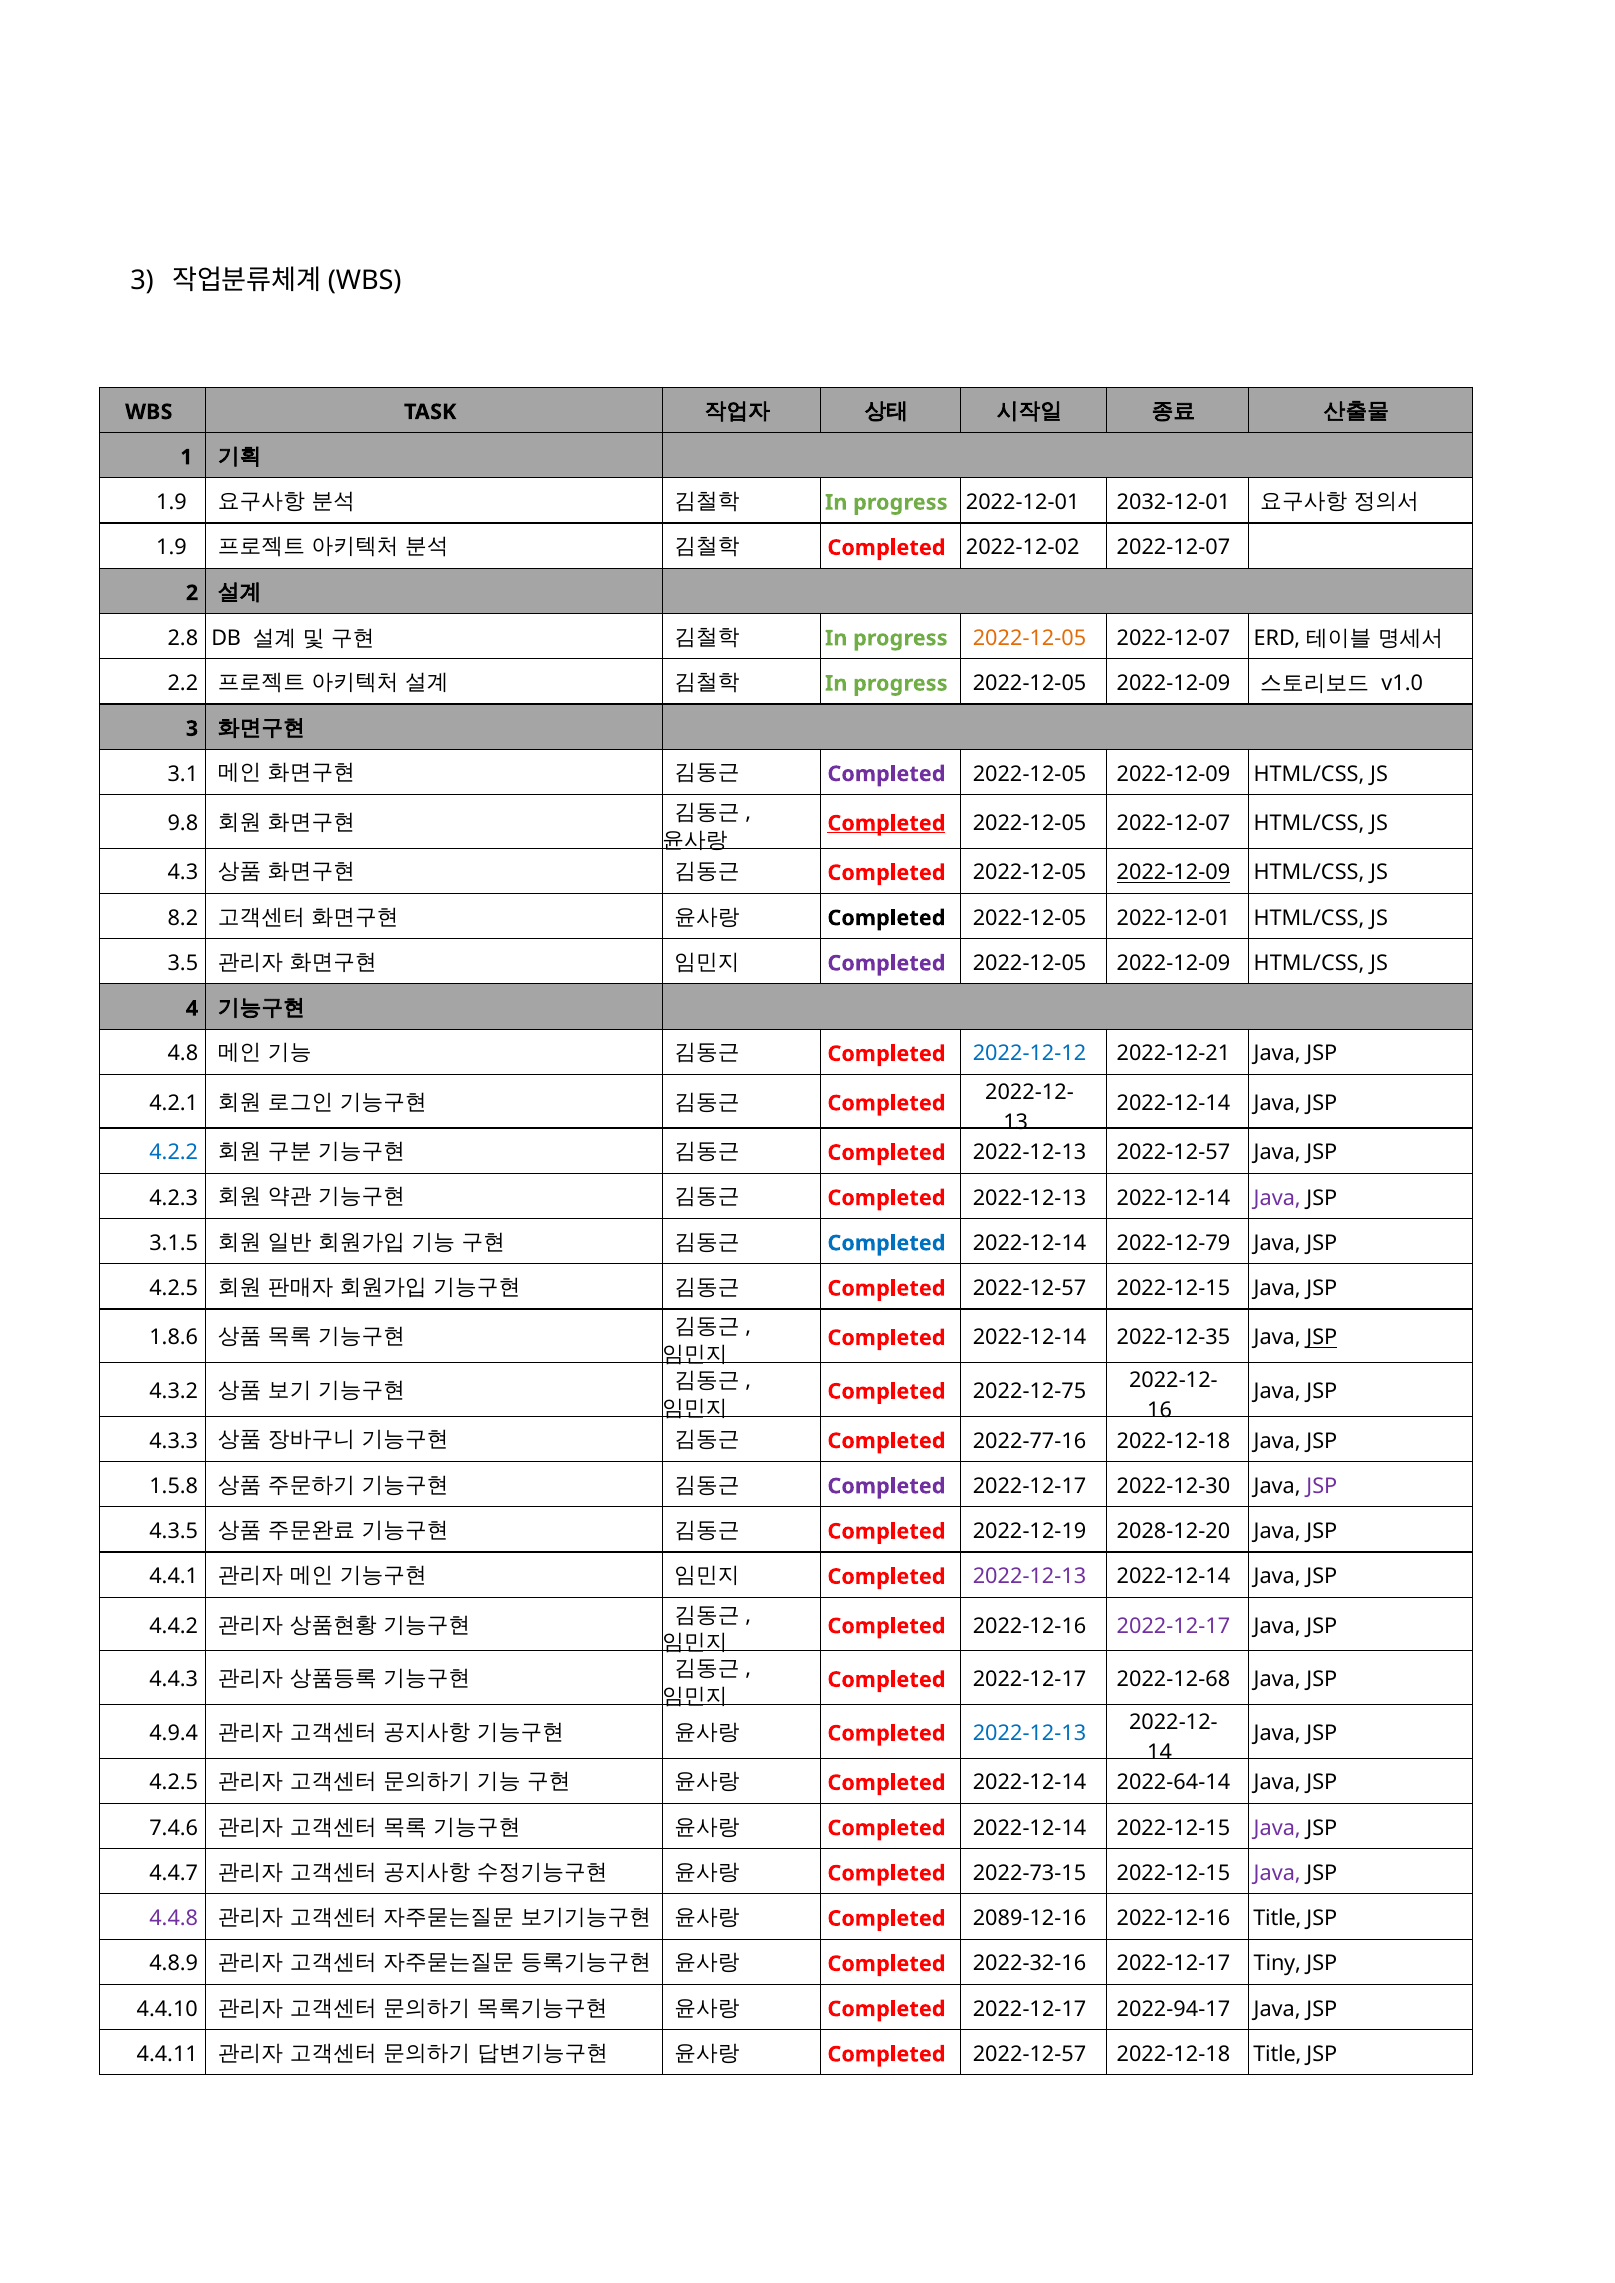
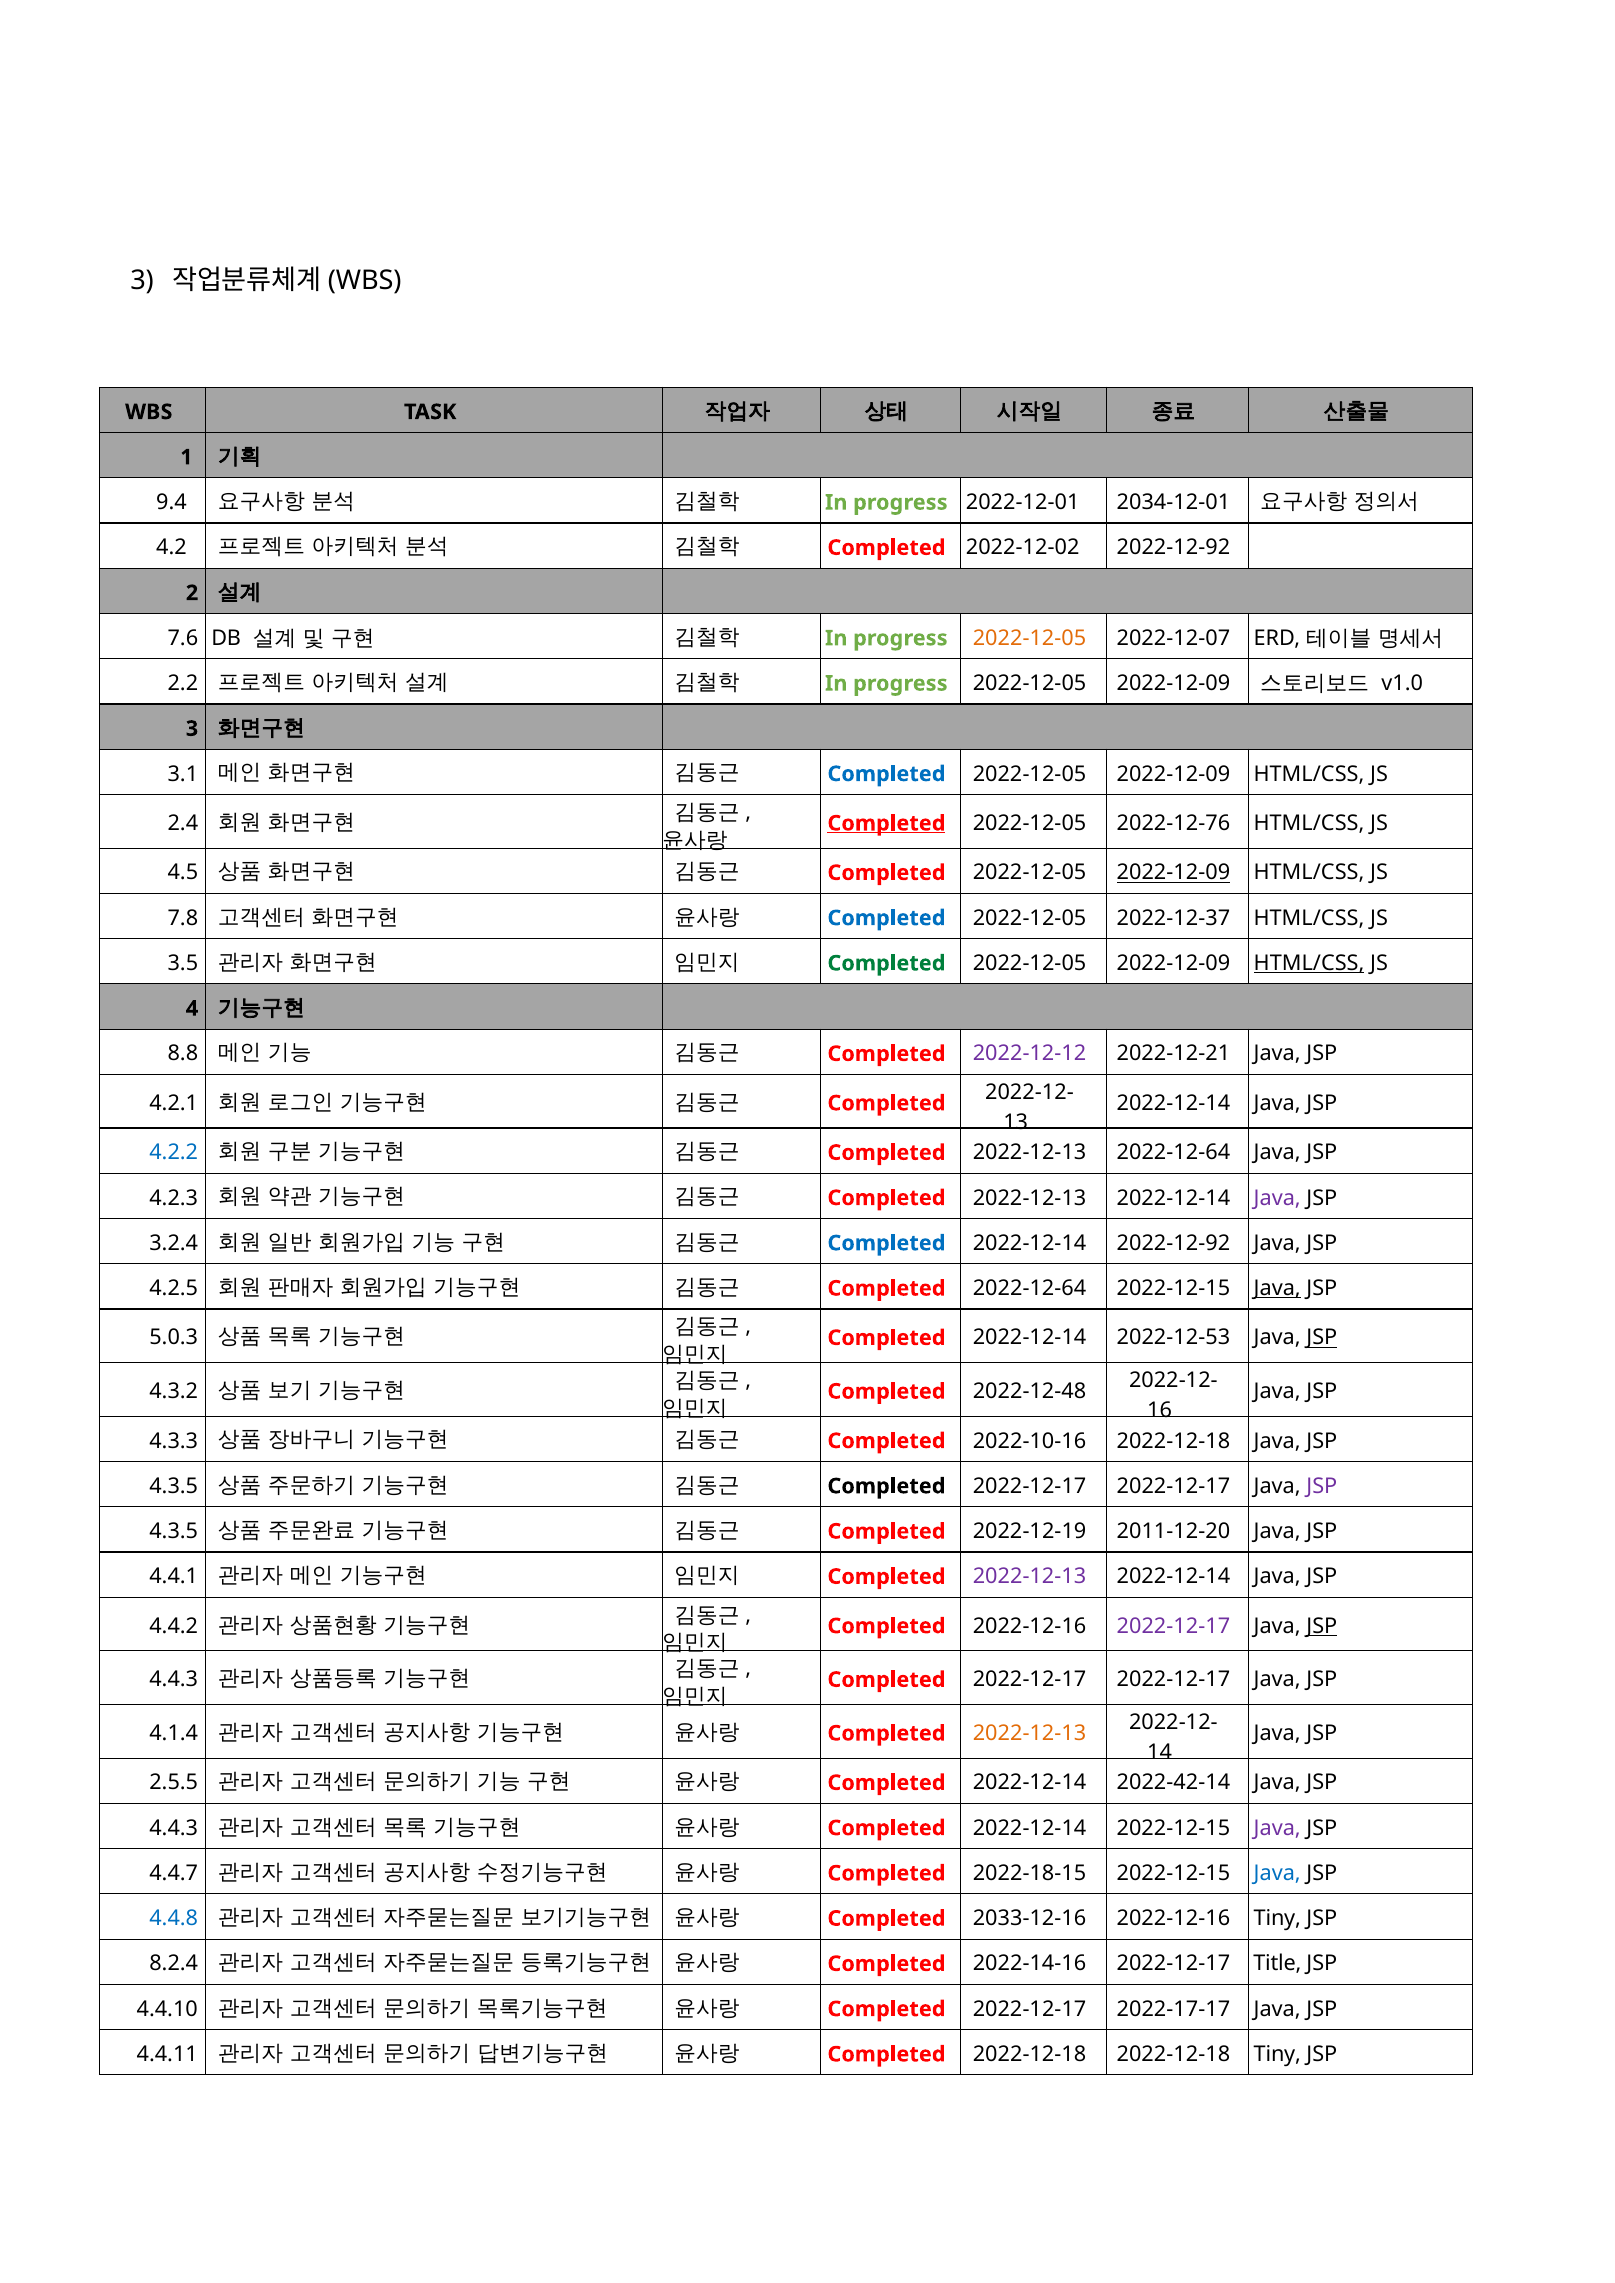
1.9: 1.9 -> 9.4 (171, 502)
2032-12-01: 2032-12-01 -> 2034-12-01 (1173, 502)
1.9: 1.9 -> 4.2 (171, 548)
2022-12-02 2022-12-07: 2022-12-07 -> 2022-12-92 (1173, 548)
2.8: 2.8 -> 7.6 (183, 638)
Completed colour: purple -> blue (886, 774)
9.8: 9.8 -> 2.4 (183, 823)
2022-12-07: 2022-12-07 -> 2022-12-76 (1173, 823)
4.3: 4.3 -> 4.5 (183, 873)
8.2: 8.2 -> 7.8 (183, 918)
Completed colour: black -> blue (886, 918)
2022-12-05 2022-12-01: 2022-12-01 -> 2022-12-37 (1173, 918)
Completed colour: purple -> green (886, 963)
HTML/CSS underline: none -> present (1309, 963)
4.8: 4.8 -> 8.8 (183, 1054)
2022-12-12 colour: blue -> purple (1030, 1054)
2022-12-13 2022-12-57: 2022-12-57 -> 2022-12-64 (1173, 1153)
3.1.5: 3.1.5 -> 3.2.4 (174, 1243)
2022-12-14 2022-12-79: 2022-12-79 -> 2022-12-92 (1173, 1243)
2022-12-57: 2022-12-57 -> 2022-12-64 (1030, 1288)
Java underline: none -> present (1277, 1288)
1.8.6: 1.8.6 -> 5.0.3 (174, 1338)
2022-12-35: 2022-12-35 -> 2022-12-53 (1173, 1338)
2022-12-75: 2022-12-75 -> 2022-12-48 (1030, 1391)
2022-77-16: 2022-77-16 -> 2022-10-16 (1030, 1441)
1.5.8: 1.5.8 -> 4.3.5 (174, 1486)
Completed colour: purple -> black (886, 1486)
2022-12-30: 2022-12-30 -> 2022-12-17 (1173, 1486)
2028-12-20: 2028-12-20 -> 2011-12-20 (1173, 1531)
JSP underline: none -> present (1322, 1626)
2022-12-68: 2022-12-68 -> 2022-12-17 (1173, 1680)
4.9.4: 4.9.4 -> 4.1.4 (174, 1733)
2022-12-13 colour: blue -> orange (1030, 1733)
4.2.5: 4.2.5 -> 2.5.5 (174, 1783)
2022-64-14: 2022-64-14 -> 2022-42-14 (1173, 1783)
7.4.6: 7.4.6 -> 4.4.3 (174, 1828)
2022-73-15: 2022-73-15 -> 2022-18-15 (1030, 1873)
Java colour: purple -> blue (1277, 1873)
4.4.8 colour: purple -> blue (174, 1918)
2089-12-16: 2089-12-16 -> 2033-12-16 (1030, 1918)
2022-12-16 Title: Title -> Tiny (1277, 1918)
4.8.9: 4.8.9 -> 8.2.4 (174, 1964)
2022-32-16: 2022-32-16 -> 2022-14-16 (1030, 1964)
Tiny: Tiny -> Title (1277, 1964)
2022-94-17: 2022-94-17 -> 2022-17-17 (1173, 2009)
2022-12-57: 2022-12-57 -> 2022-12-18 (1030, 2054)
2022-12-18 Title: Title -> Tiny (1277, 2054)
